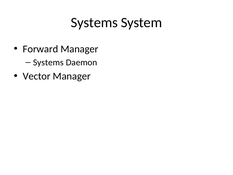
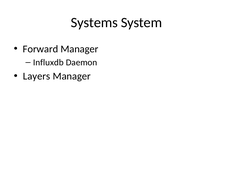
Systems: Systems -> Influxdb (48, 62)
Vector: Vector -> Layers (37, 76)
